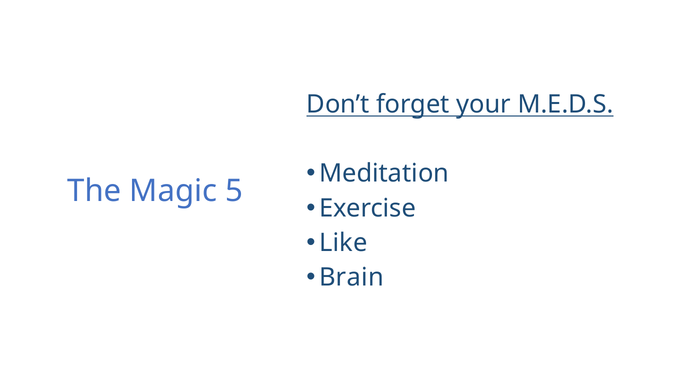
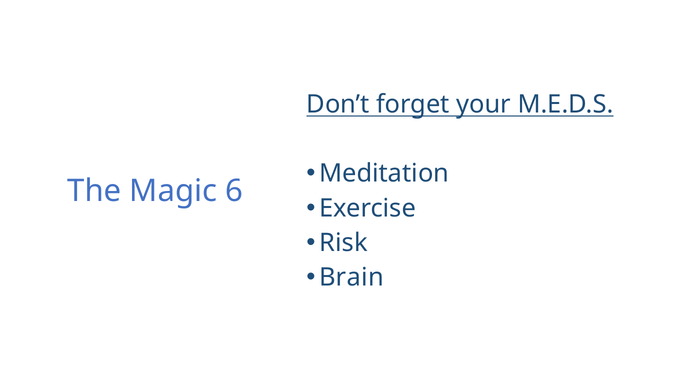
5: 5 -> 6 (234, 191)
Like: Like -> Risk (343, 243)
